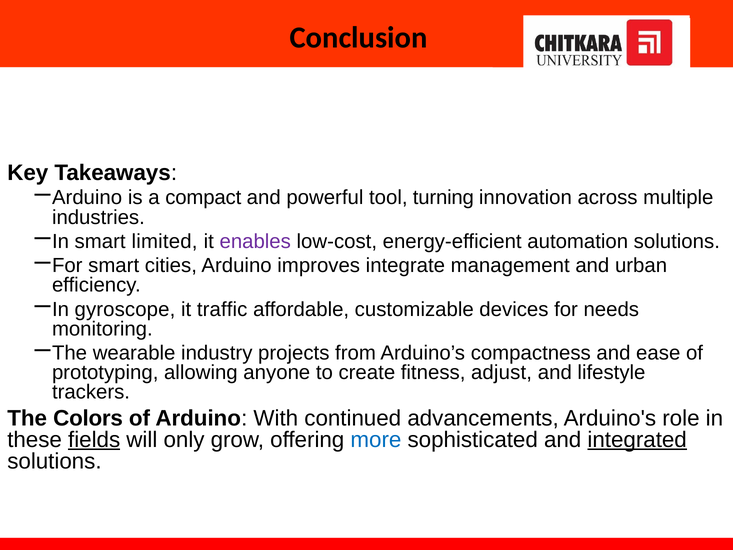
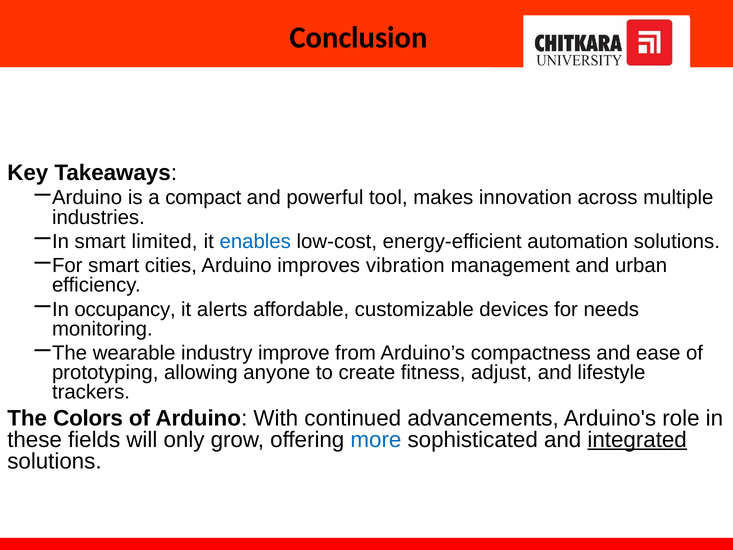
turning: turning -> makes (443, 198)
enables colour: purple -> blue (255, 241)
integrate: integrate -> vibration (405, 265)
gyroscope: gyroscope -> occupancy (125, 309)
traffic: traffic -> alerts (222, 309)
projects: projects -> improve (294, 353)
fields underline: present -> none (94, 440)
